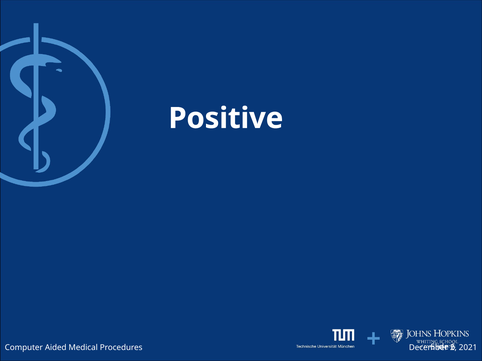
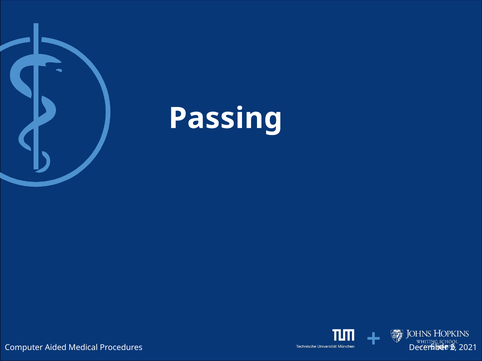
Positive: Positive -> Passing (226, 118)
